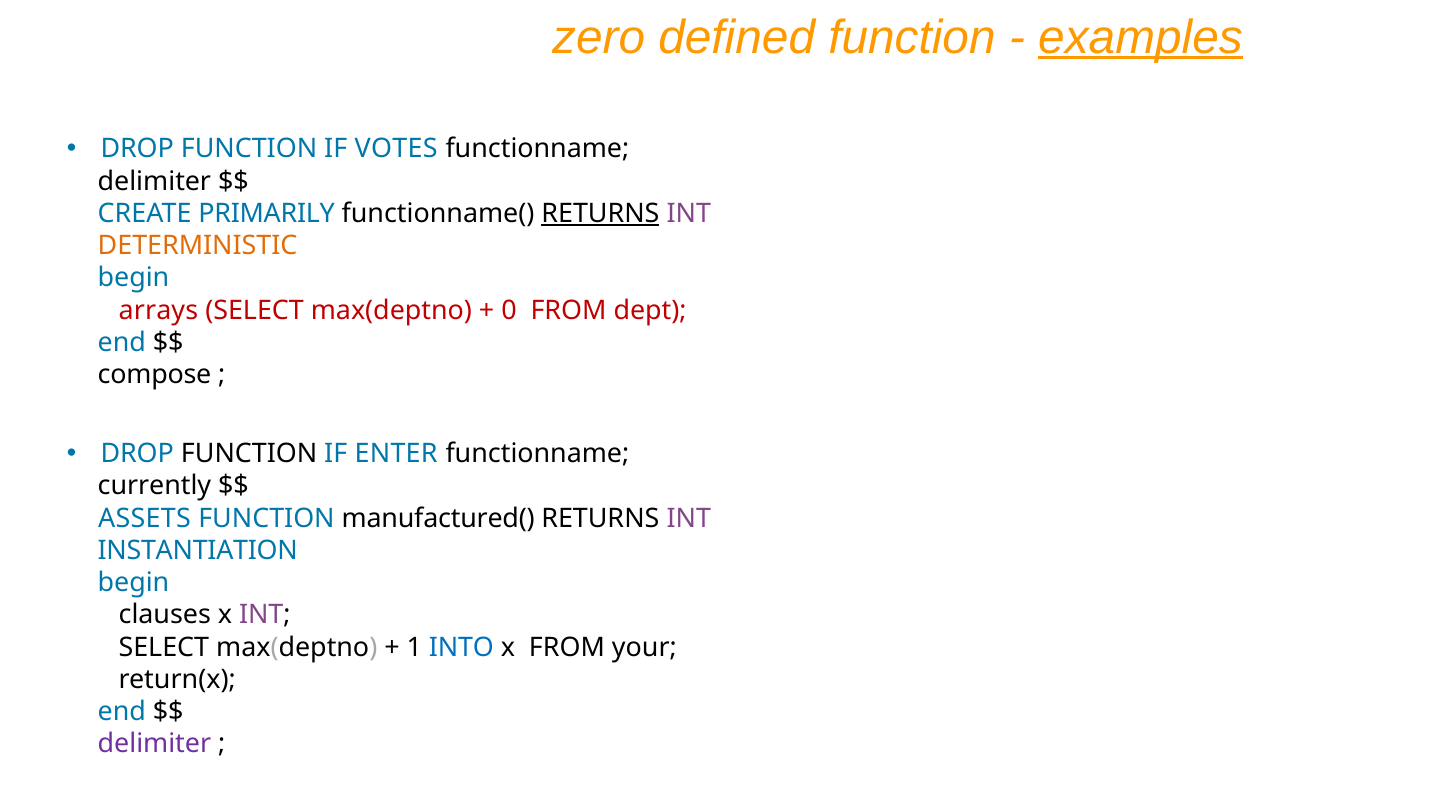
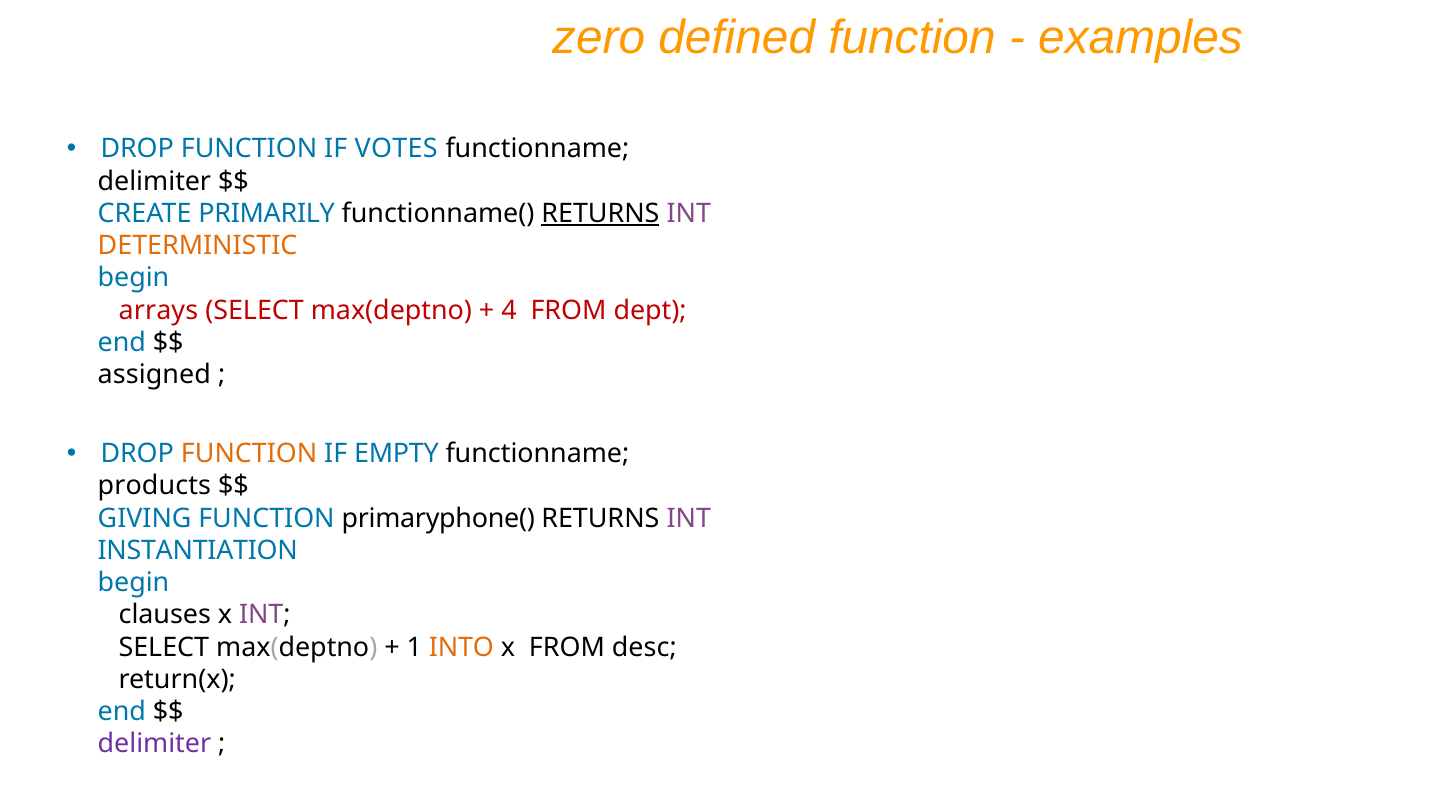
examples underline: present -> none (1140, 37)
0: 0 -> 4 (509, 310)
compose: compose -> assigned (154, 375)
FUNCTION colour: black -> orange (249, 454)
ENTER: ENTER -> EMPTY (396, 454)
currently: currently -> products (154, 486)
ASSETS: ASSETS -> GIVING (145, 518)
manufactured(: manufactured( -> primaryphone( (438, 518)
INTO colour: blue -> orange (461, 647)
your: your -> desc (644, 647)
